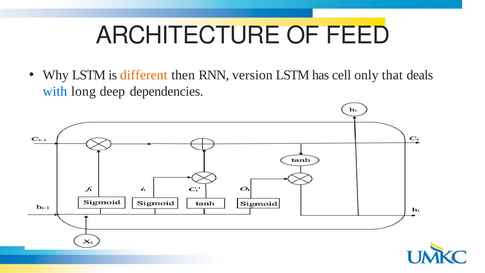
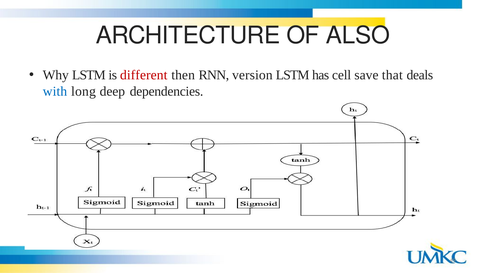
FEED: FEED -> ALSO (358, 35)
different colour: orange -> red (144, 75)
only: only -> save (366, 75)
